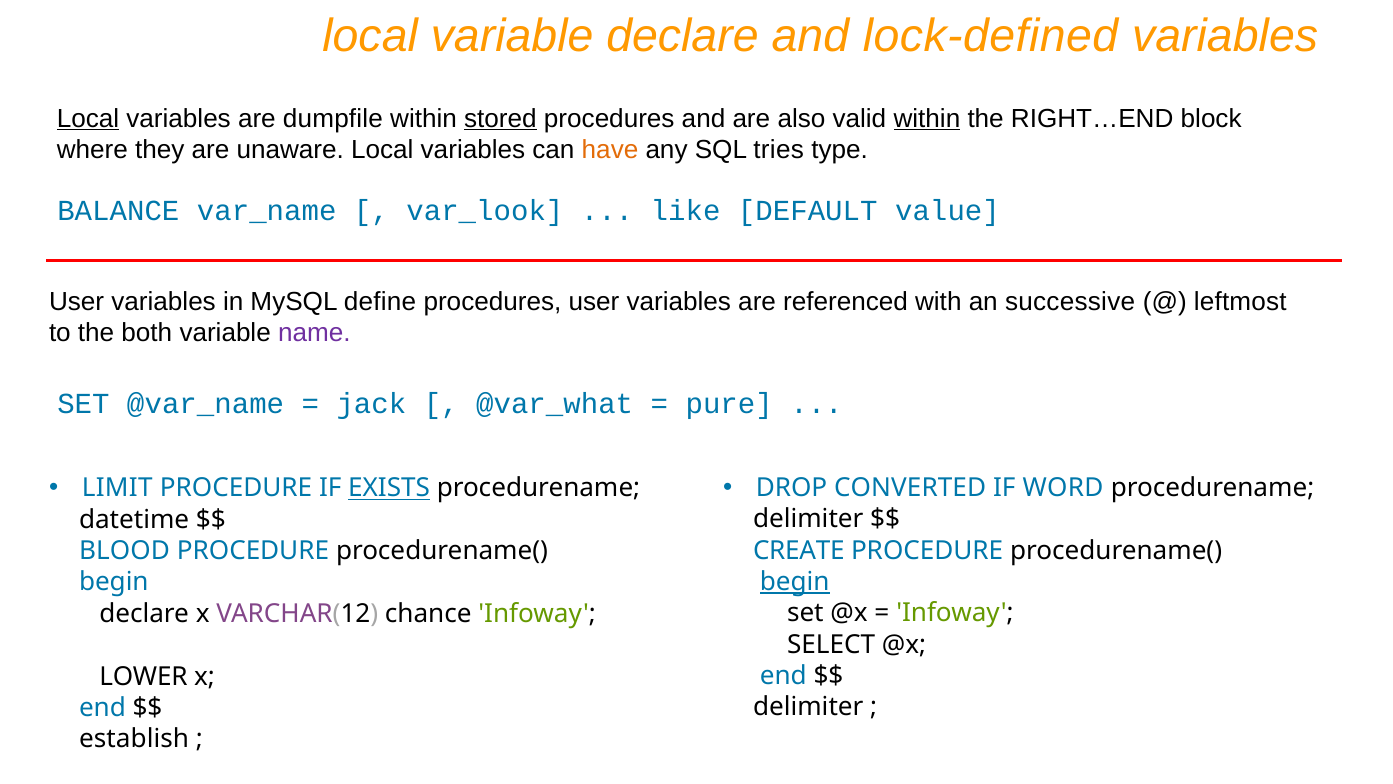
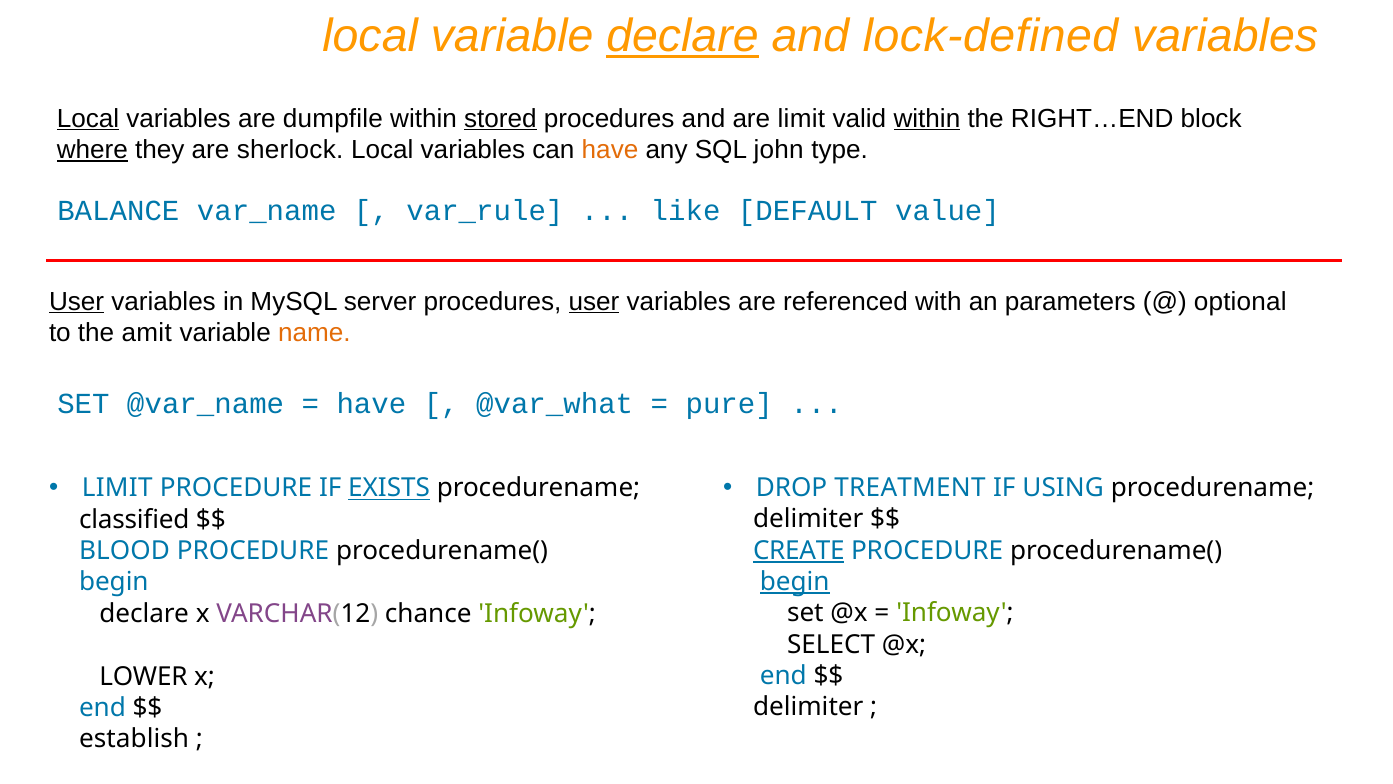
declare underline: none -> present (682, 36)
are also: also -> limit (801, 118)
where underline: none -> present (92, 150)
unaware: unaware -> sherlock (290, 150)
tries: tries -> john (779, 150)
var_look: var_look -> var_rule (485, 211)
User underline: none -> present (77, 301)
define: define -> server (380, 301)
user underline: none -> present (594, 301)
successive: successive -> parameters (1070, 301)
leftmost: leftmost -> optional (1240, 301)
both: both -> amit (147, 333)
name colour: purple -> orange (314, 333)
jack: jack -> have (371, 404)
CONVERTED: CONVERTED -> TREATMENT (910, 488)
WORD: WORD -> USING (1063, 488)
datetime: datetime -> classified (134, 519)
CREATE underline: none -> present (799, 550)
